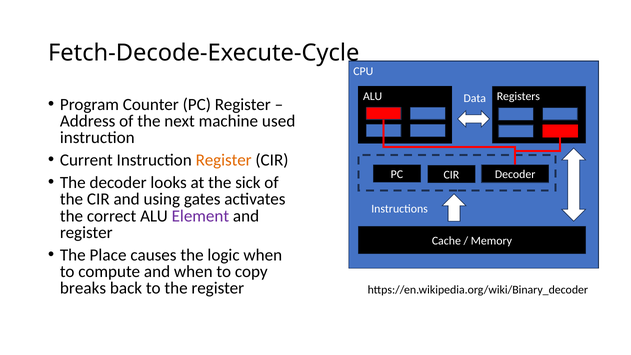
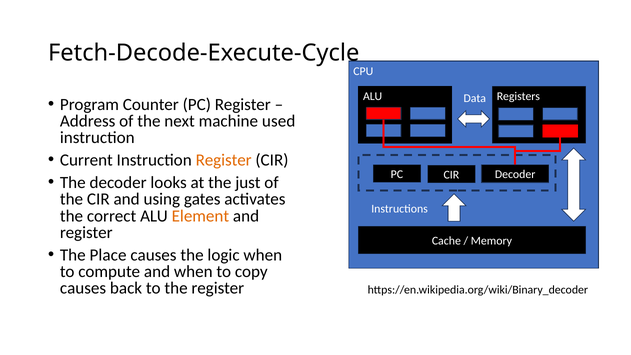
sick: sick -> just (248, 183)
Element colour: purple -> orange (200, 216)
breaks: breaks -> causes (83, 288)
